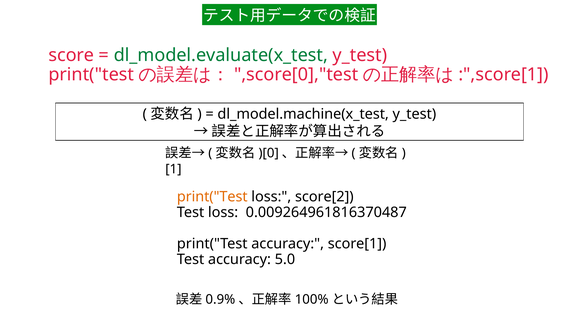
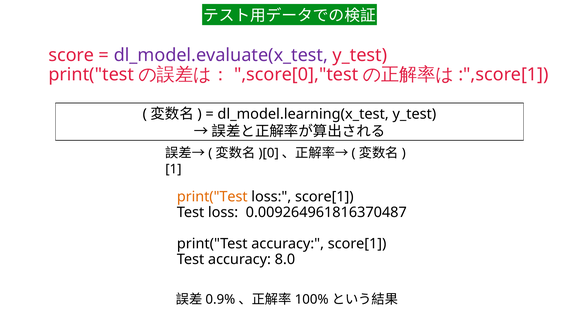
dl_model.evaluate(x_test colour: green -> purple (221, 55)
dl_model.machine(x_test: dl_model.machine(x_test -> dl_model.learning(x_test (303, 114)
loss score[2: score[2 -> score[1 (324, 197)
5.0: 5.0 -> 8.0 (285, 259)
